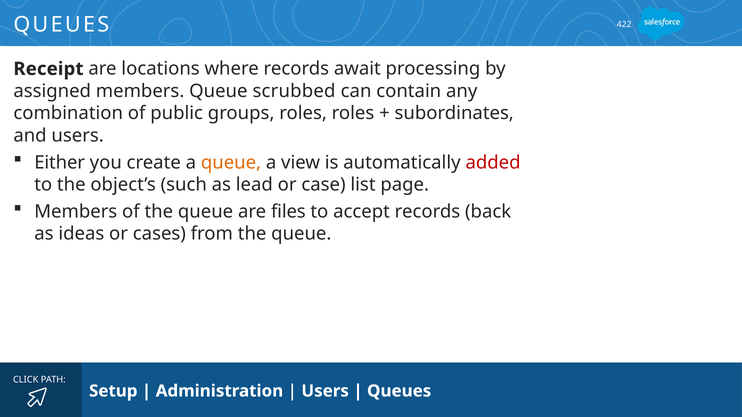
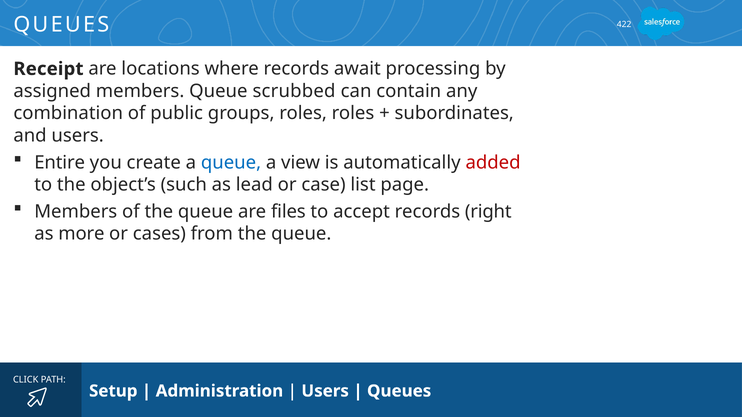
Either: Either -> Entire (60, 163)
queue colour: orange -> blue (231, 163)
back: back -> right (488, 212)
ideas: ideas -> more (81, 234)
